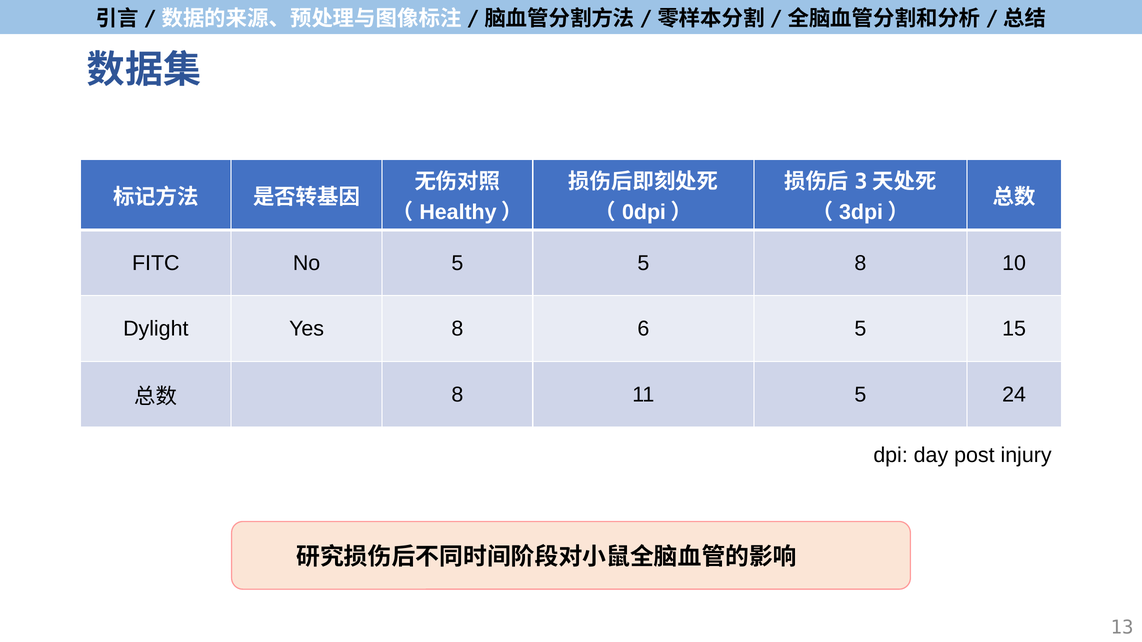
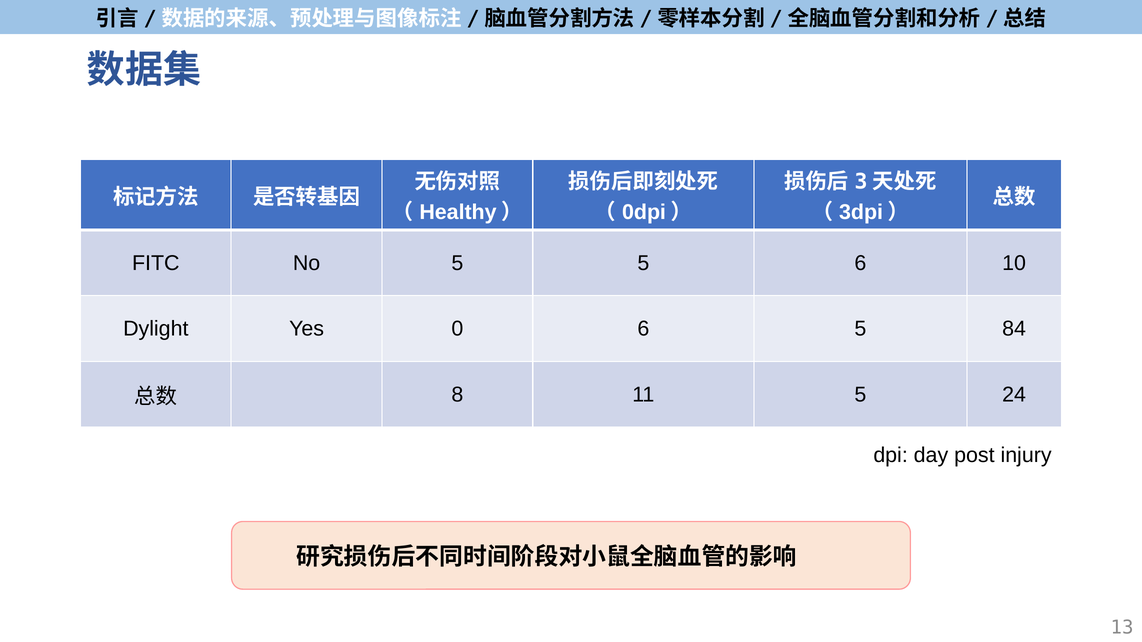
5 8: 8 -> 6 (860, 263)
Yes 8: 8 -> 0 (457, 329)
15: 15 -> 84 (1014, 329)
